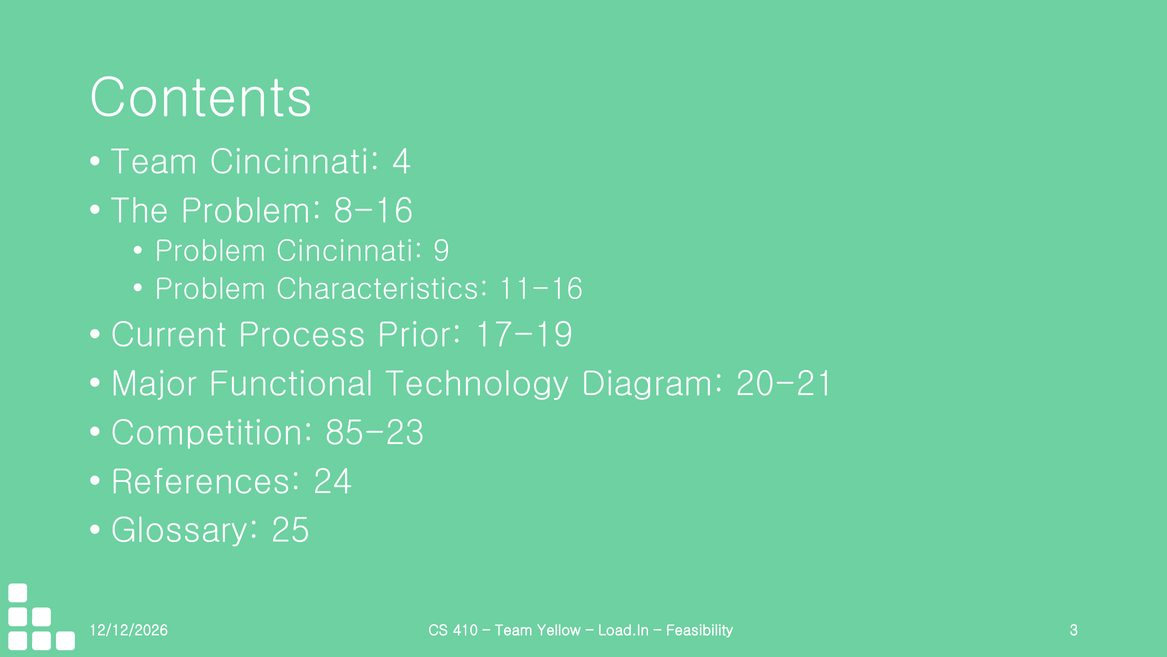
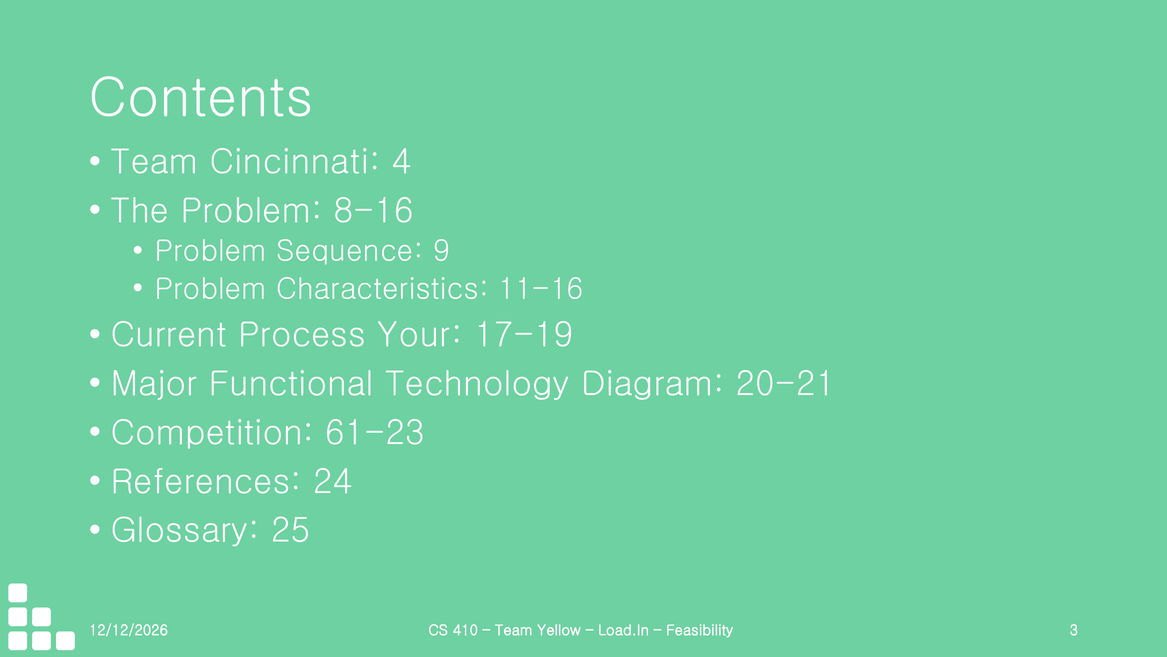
Problem Cincinnati: Cincinnati -> Sequence (350, 251)
Prior: Prior -> Your (420, 335)
85-23: 85-23 -> 61-23 (375, 433)
